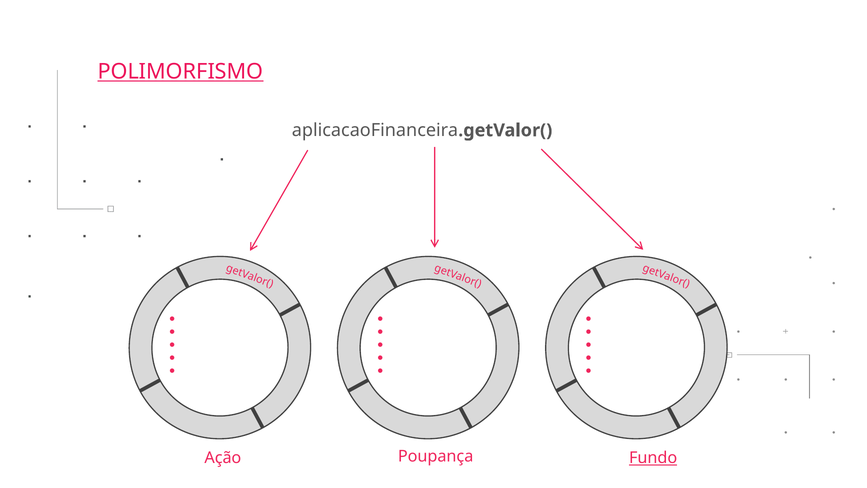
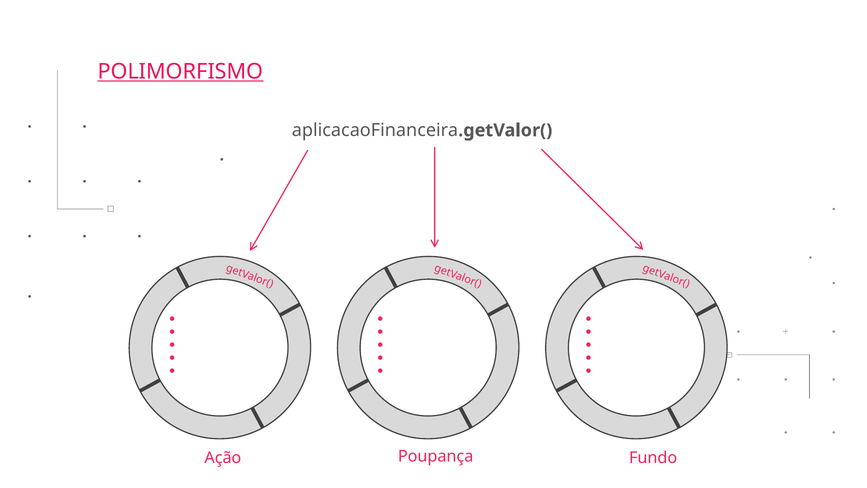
Fundo underline: present -> none (653, 458)
